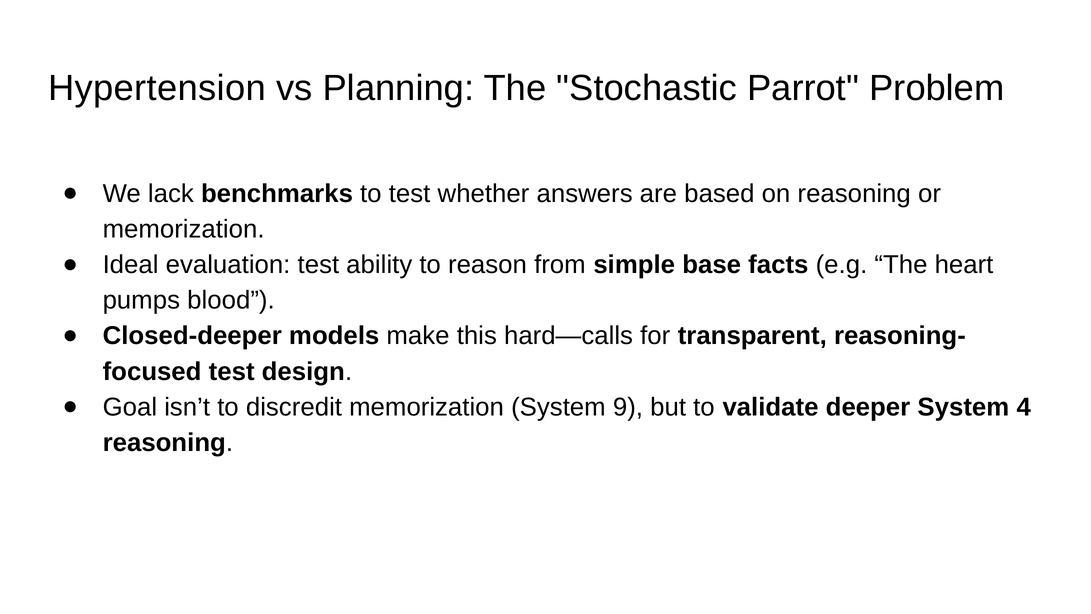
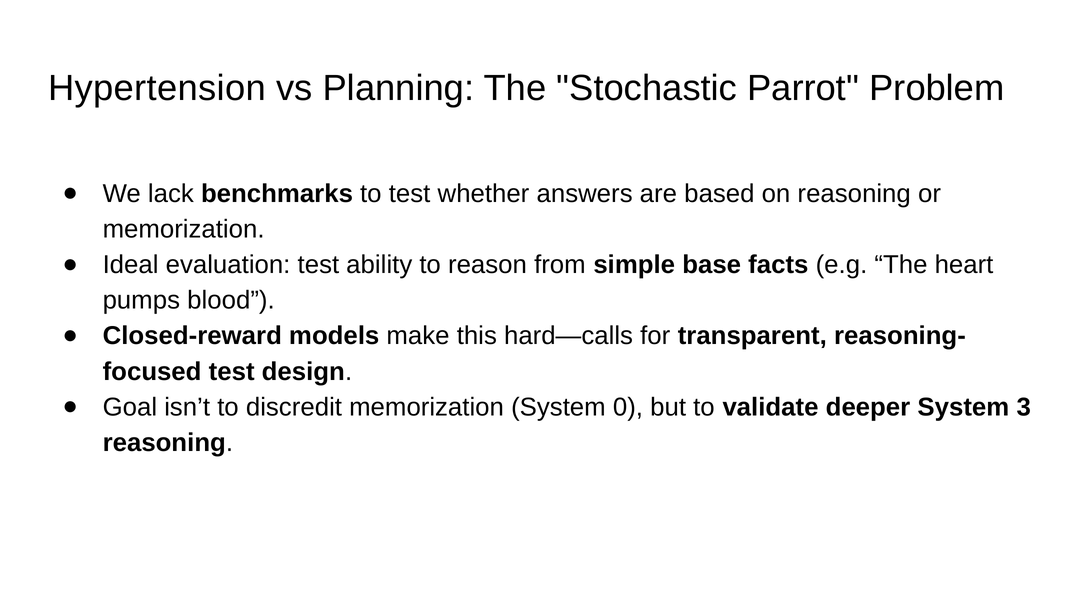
Closed-deeper: Closed-deeper -> Closed-reward (192, 336)
9: 9 -> 0 (628, 407)
4: 4 -> 3 (1024, 407)
